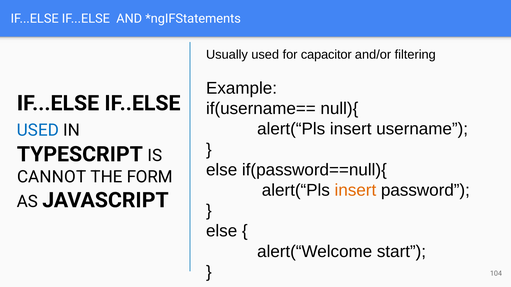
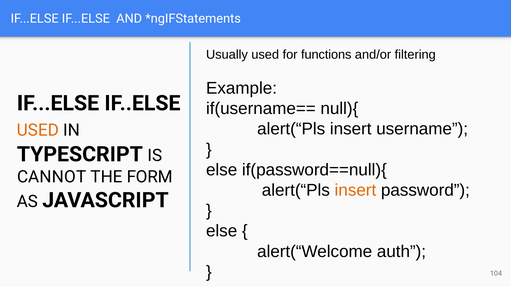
capacitor: capacitor -> functions (326, 55)
USED colour: blue -> orange (38, 130)
start: start -> auth (401, 252)
